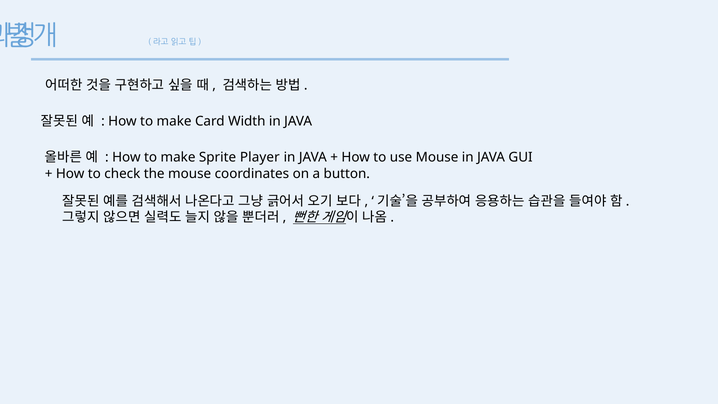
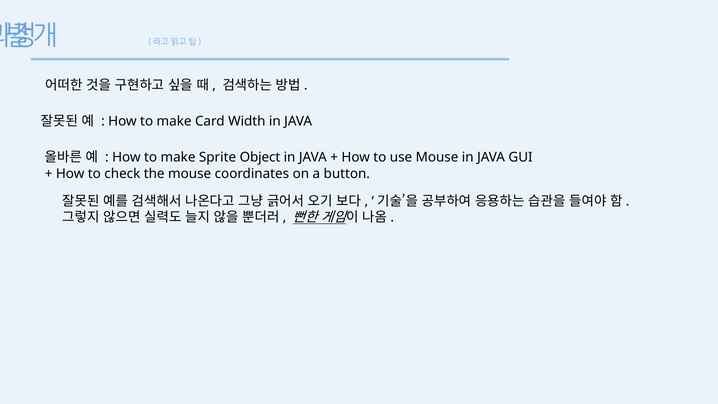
Player: Player -> Object (260, 157)
